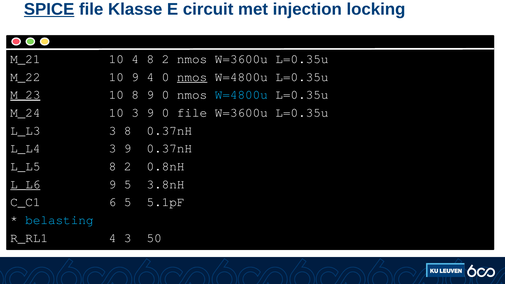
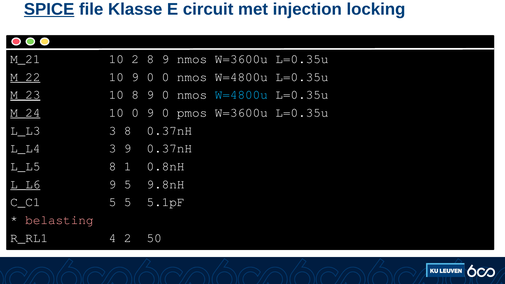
10 4: 4 -> 2 (135, 59)
2: 2 -> 9 (166, 59)
M_22 underline: none -> present (25, 77)
10 9 4: 4 -> 0 (150, 77)
nmos underline: present -> none (192, 77)
M_24 underline: none -> present (25, 113)
10 3: 3 -> 0 (135, 113)
0 file: file -> pmos (192, 113)
L_L5 8 2: 2 -> 1 (128, 166)
3.8nH: 3.8nH -> 9.8nH (166, 184)
C_C1 6: 6 -> 5 (112, 202)
belasting colour: light blue -> pink (59, 220)
4 3: 3 -> 2 (128, 238)
